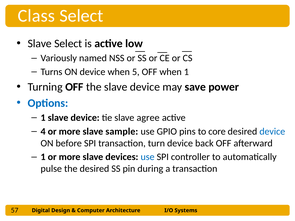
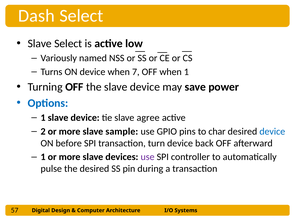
Class: Class -> Dash (36, 16)
5: 5 -> 7 (136, 72)
4: 4 -> 2 (43, 132)
core: core -> char (217, 132)
use colour: blue -> purple (148, 157)
